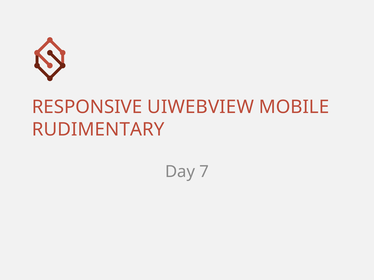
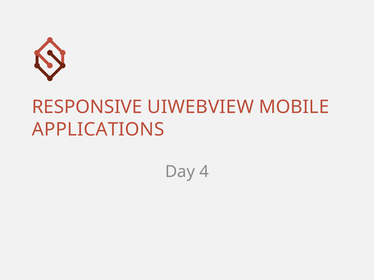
RUDIMENTARY: RUDIMENTARY -> APPLICATIONS (98, 130)
7: 7 -> 4 (204, 172)
